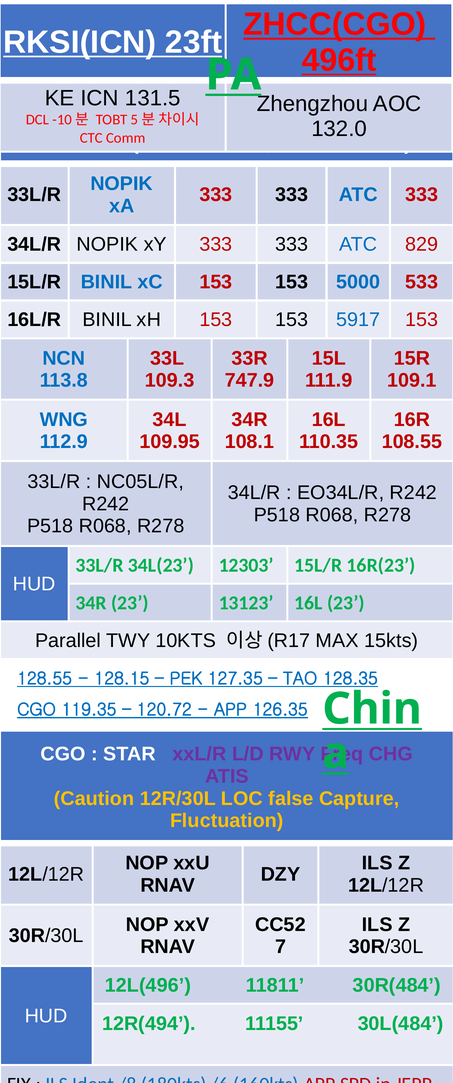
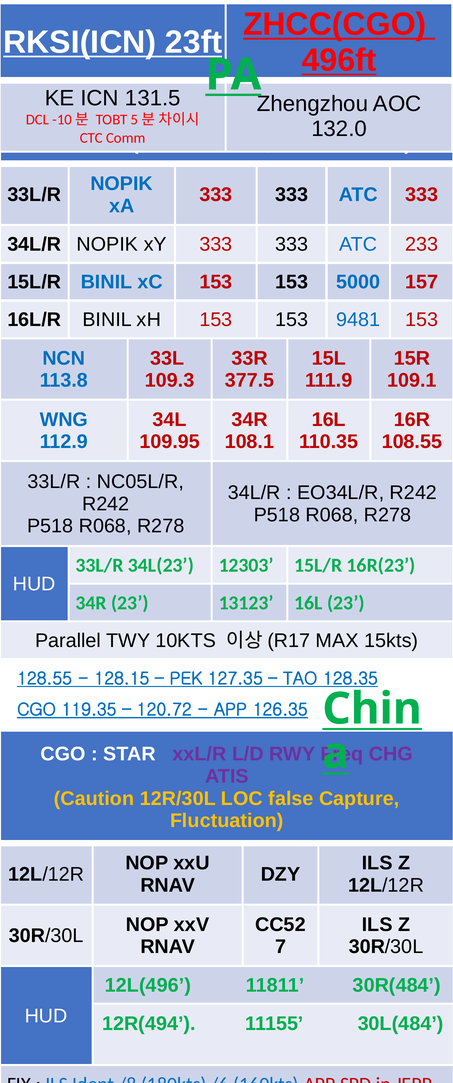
829: 829 -> 233 (422, 245)
533: 533 -> 157 (422, 282)
5917: 5917 -> 9481 (358, 320)
747.9: 747.9 -> 377.5 (249, 381)
